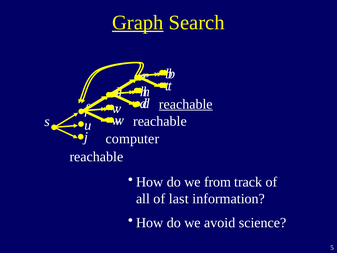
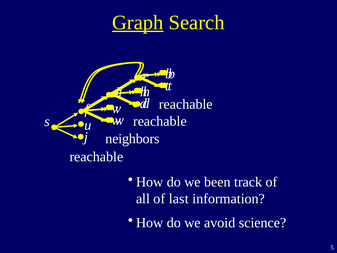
reachable underline: present -> none (186, 104)
computer: computer -> neighbors (133, 139)
from: from -> been (217, 182)
